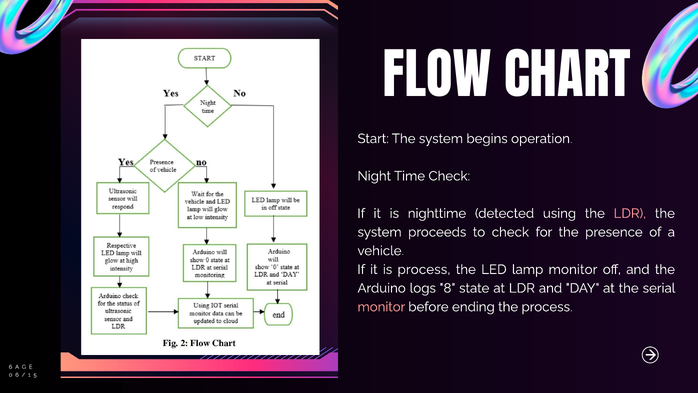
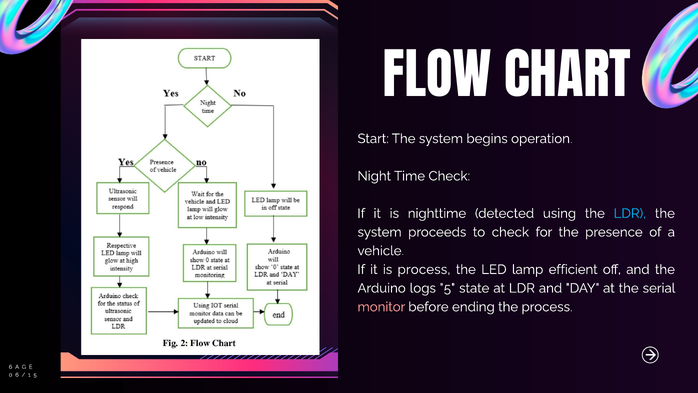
LDR colour: pink -> light blue (630, 213)
lamp monitor: monitor -> efficient (573, 269)
logs 8: 8 -> 5 (447, 288)
